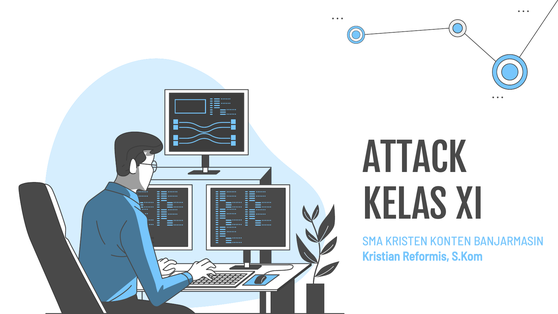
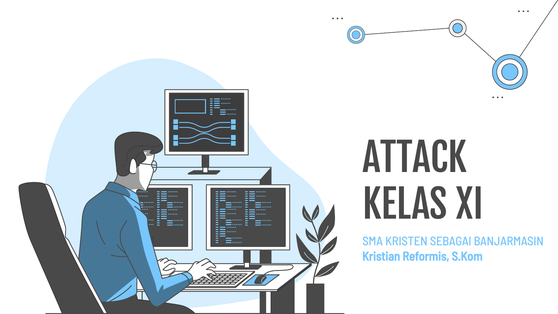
KONTEN: KONTEN -> SEBAGAI (451, 241)
